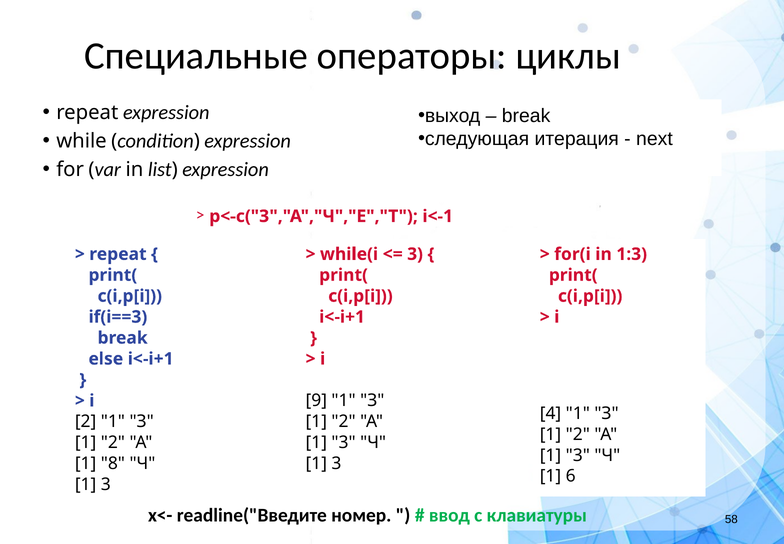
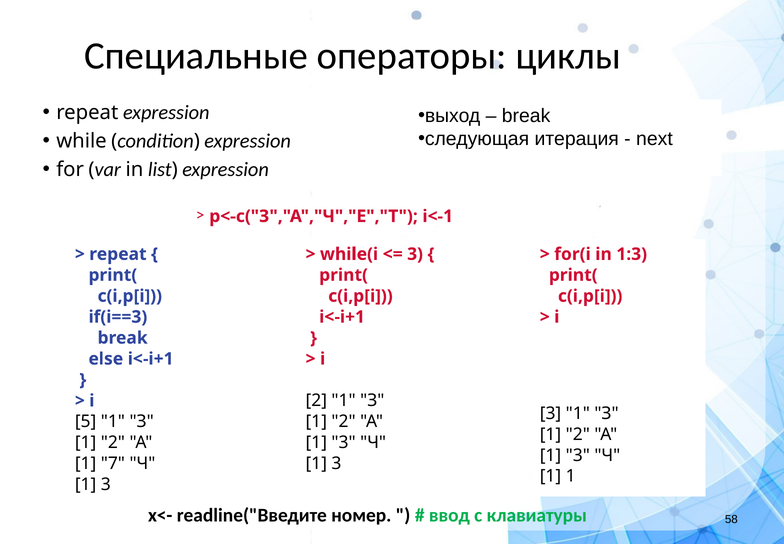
9: 9 -> 2 (316, 400)
4: 4 -> 3 (551, 413)
2: 2 -> 5 (86, 421)
8: 8 -> 7 (113, 463)
1 6: 6 -> 1 (571, 476)
